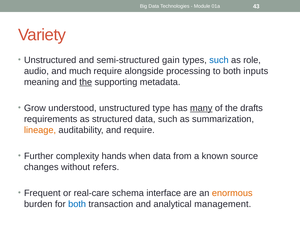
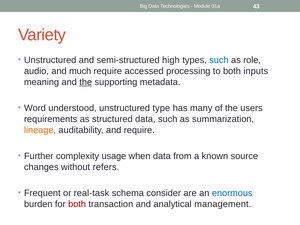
gain: gain -> high (171, 60)
alongside: alongside -> accessed (144, 71)
Grow: Grow -> Word (35, 108)
many underline: present -> none (201, 108)
drafts: drafts -> users (251, 108)
hands: hands -> usage (114, 156)
real-care: real-care -> real-task (91, 193)
interface: interface -> consider (164, 193)
enormous colour: orange -> blue (232, 193)
both colour: blue -> red (77, 204)
